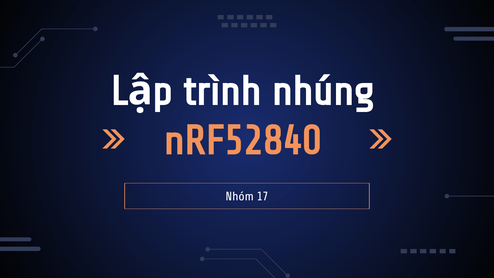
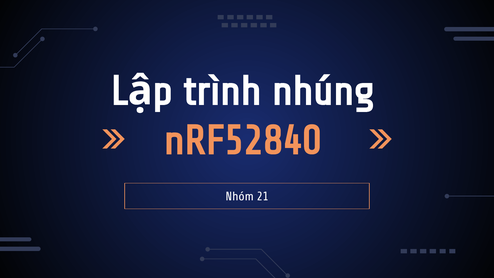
17: 17 -> 21 (263, 196)
